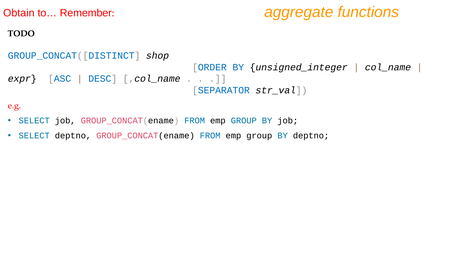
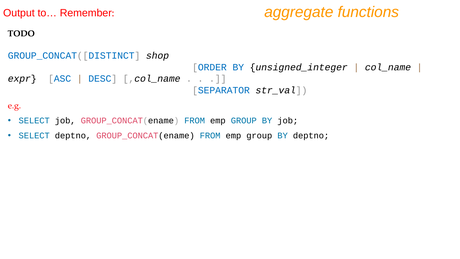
Obtain: Obtain -> Output (19, 13)
